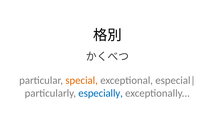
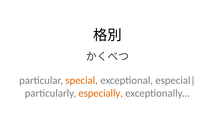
especially colour: blue -> orange (101, 93)
